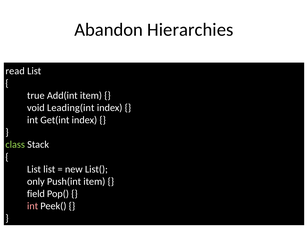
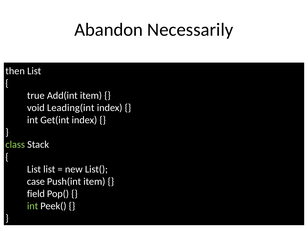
Hierarchies: Hierarchies -> Necessarily (190, 30)
read: read -> then (15, 71)
only: only -> case (36, 181)
int colour: pink -> light green (33, 206)
